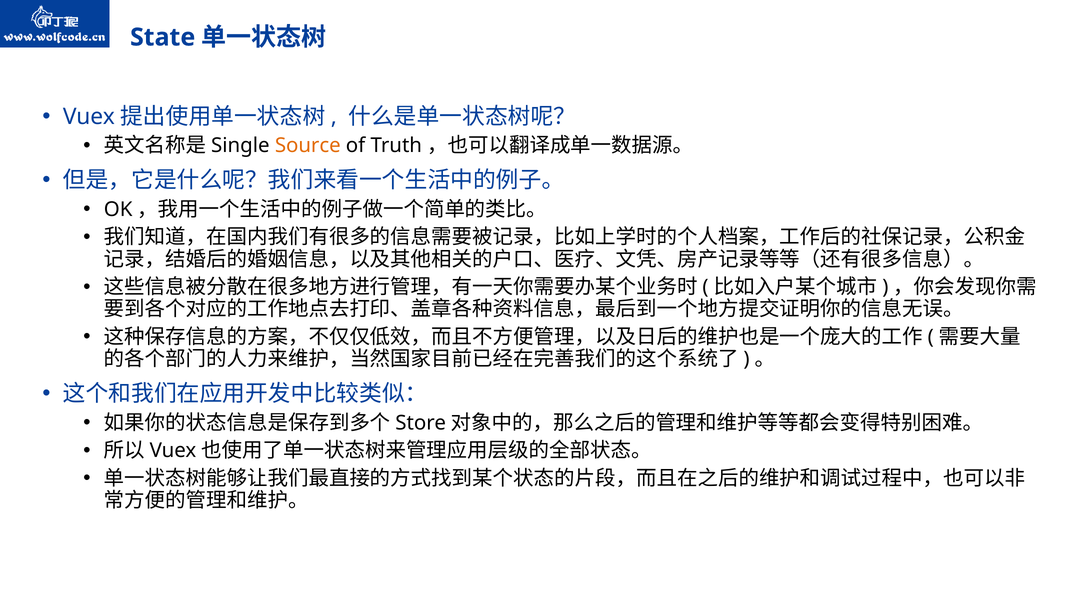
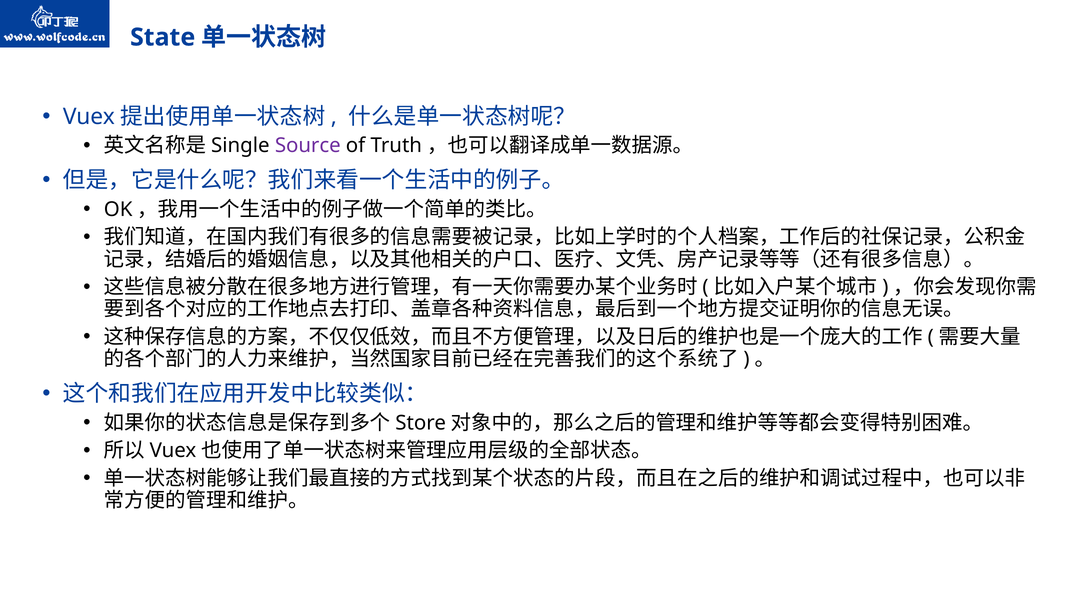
Source colour: orange -> purple (308, 146)
